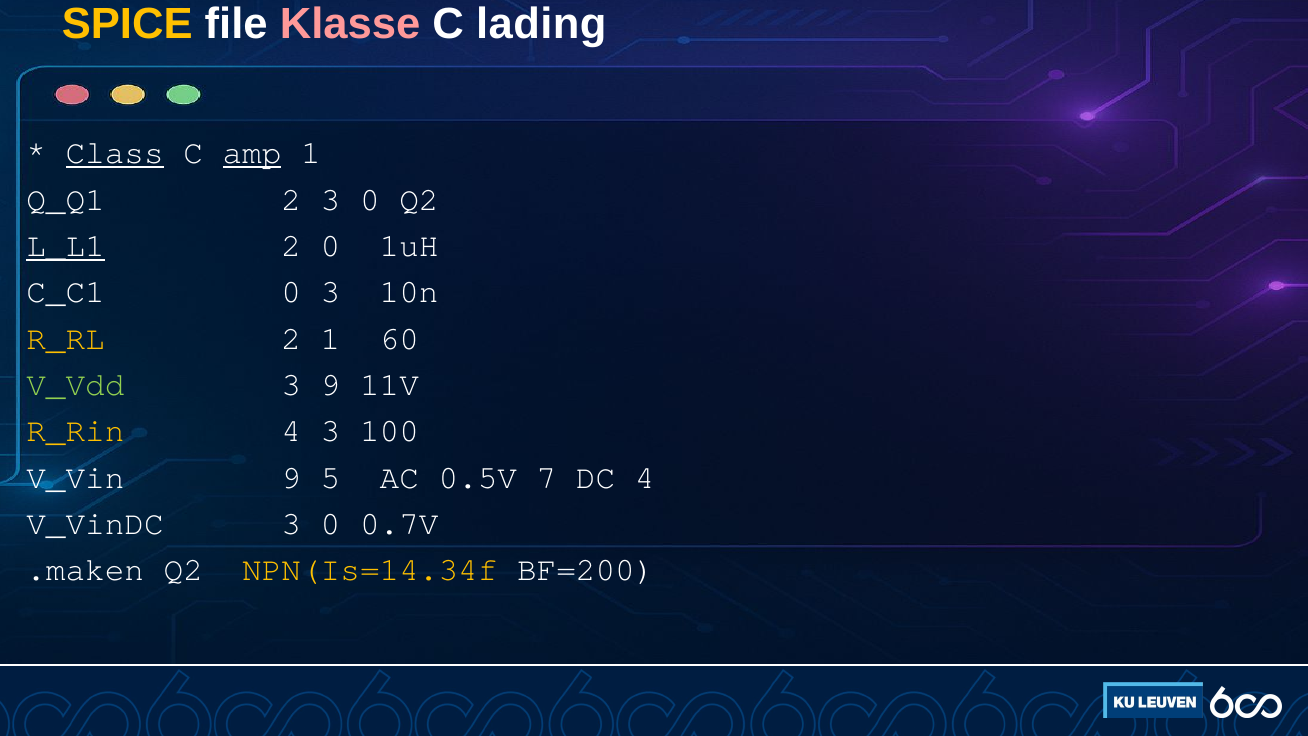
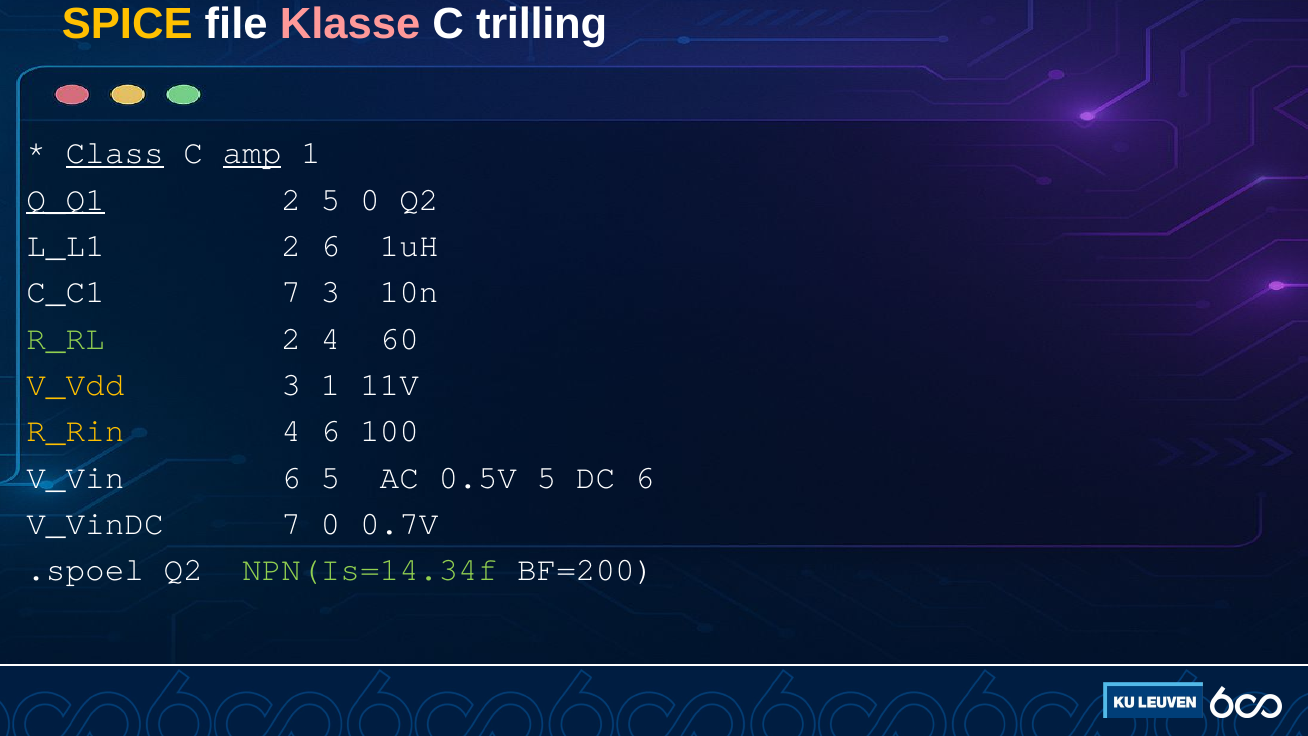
lading: lading -> trilling (542, 24)
Q_Q1 underline: none -> present (66, 199)
2 3: 3 -> 5 (331, 199)
L_L1 underline: present -> none (66, 245)
2 0: 0 -> 6 (331, 245)
C_C1 0: 0 -> 7 (291, 292)
R_RL colour: yellow -> light green (66, 338)
2 1: 1 -> 4 (331, 338)
V_Vdd colour: light green -> yellow (75, 385)
3 9: 9 -> 1 (331, 385)
4 3: 3 -> 6 (331, 431)
V_Vin 9: 9 -> 6 (291, 477)
0.5V 7: 7 -> 5 (546, 477)
DC 4: 4 -> 6 (645, 477)
V_VinDC 3: 3 -> 7 (291, 524)
.maken: .maken -> .spoel (85, 570)
NPN(Is=14.34f colour: yellow -> light green (370, 570)
